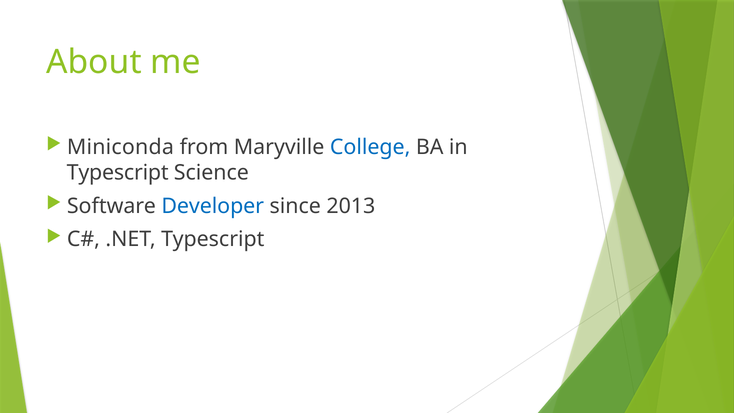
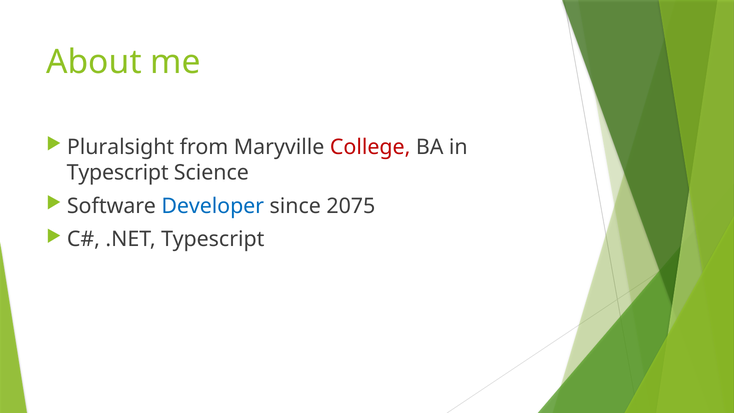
Miniconda: Miniconda -> Pluralsight (121, 147)
College colour: blue -> red (370, 147)
2013: 2013 -> 2075 (351, 206)
